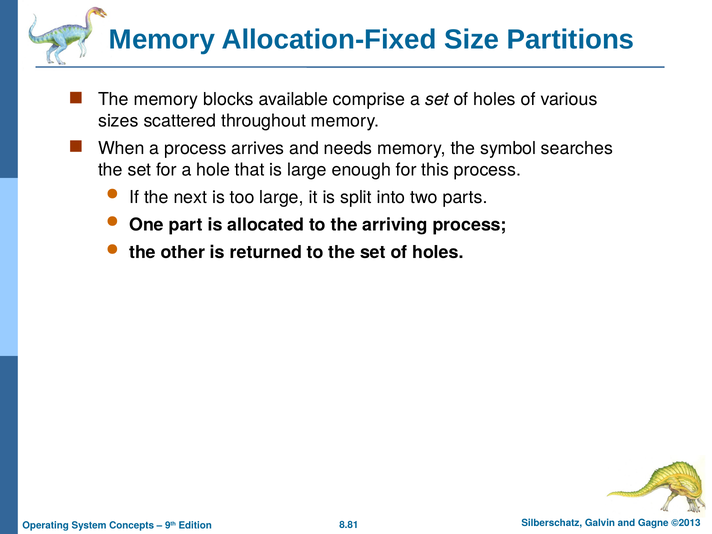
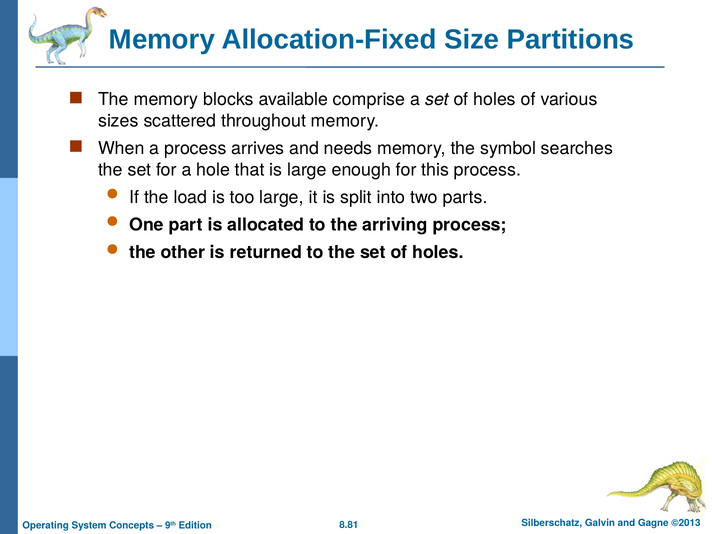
next: next -> load (190, 197)
